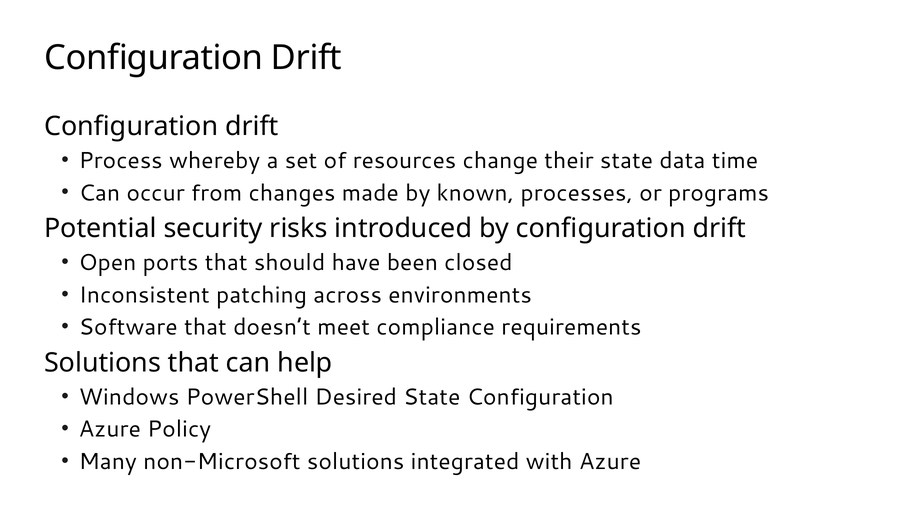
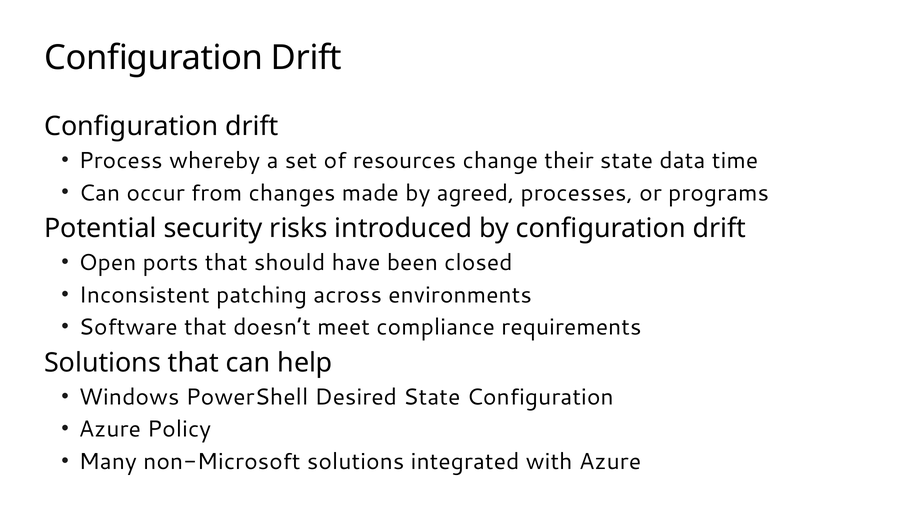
known: known -> agreed (475, 193)
